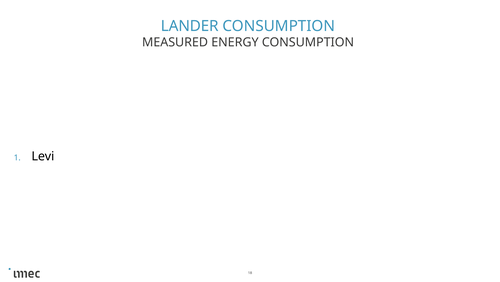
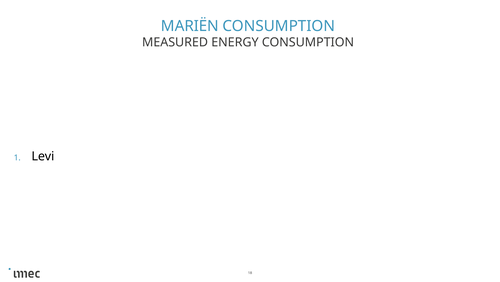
LANDER: LANDER -> MARIËN (190, 26)
